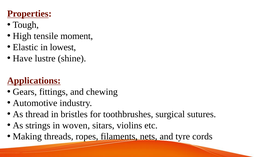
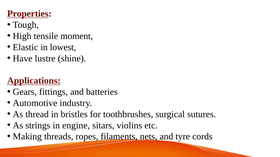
chewing: chewing -> batteries (102, 92)
woven: woven -> engine (76, 126)
